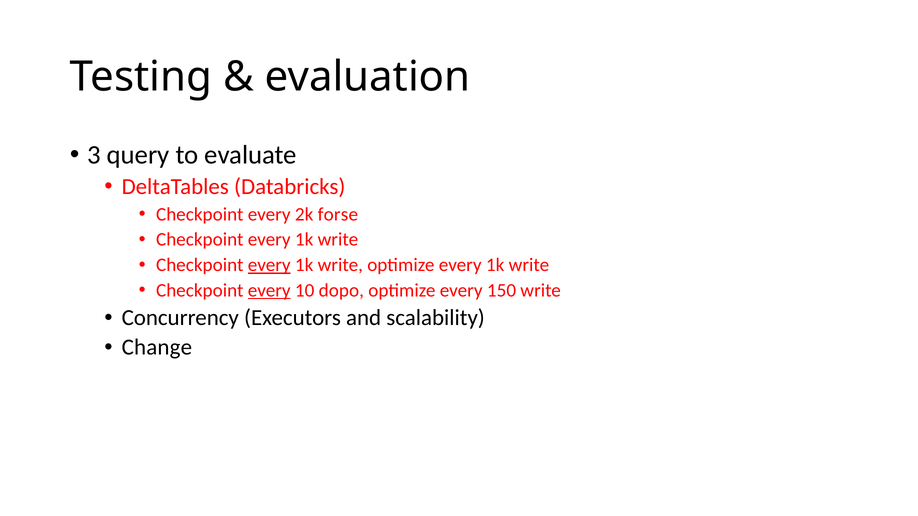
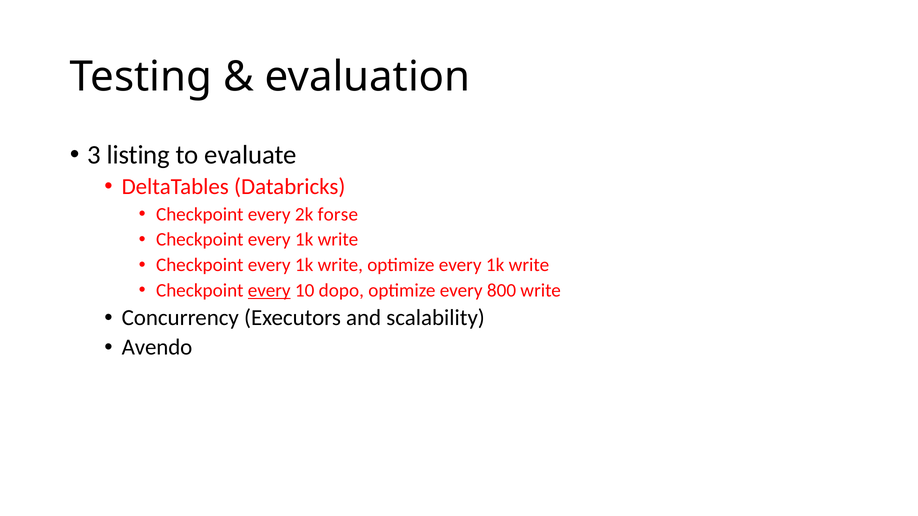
query: query -> listing (138, 155)
every underline: present -> none (269, 265)
150: 150 -> 800 (502, 291)
Change: Change -> Avendo (157, 348)
